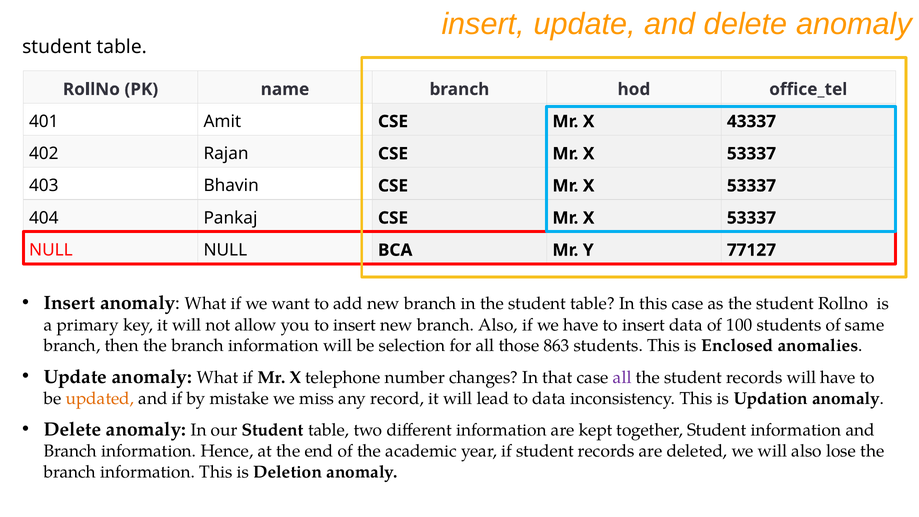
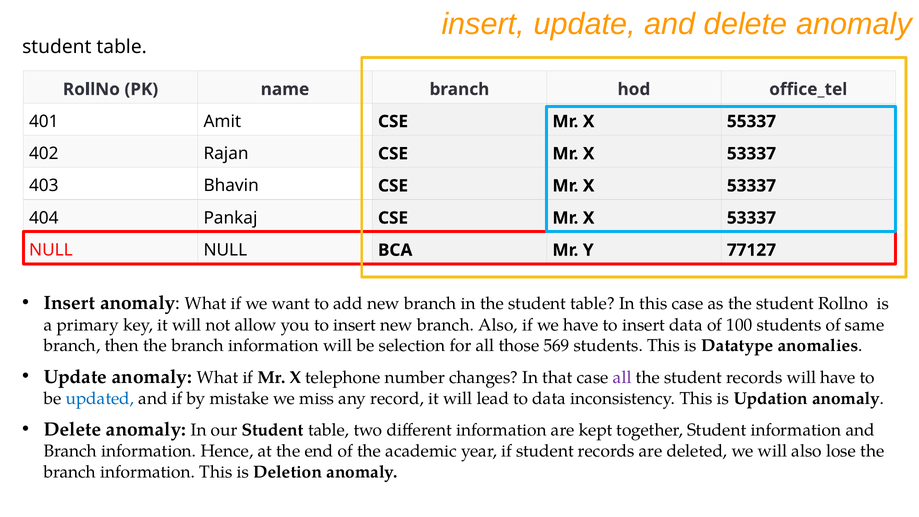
43337: 43337 -> 55337 (751, 121)
863: 863 -> 569 (557, 346)
Enclosed: Enclosed -> Datatype (737, 346)
updated colour: orange -> blue (100, 398)
